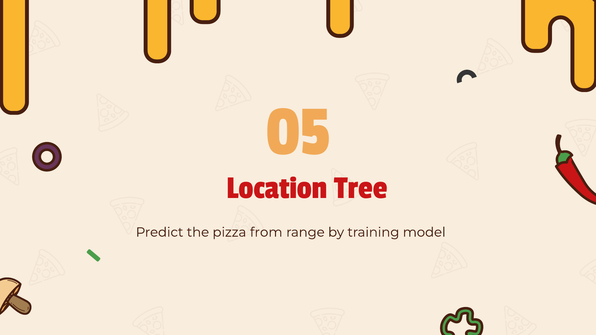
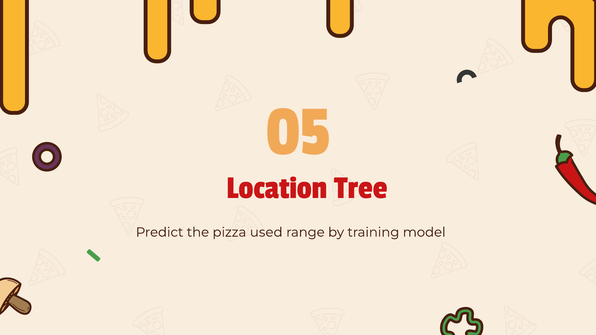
from: from -> used (266, 232)
